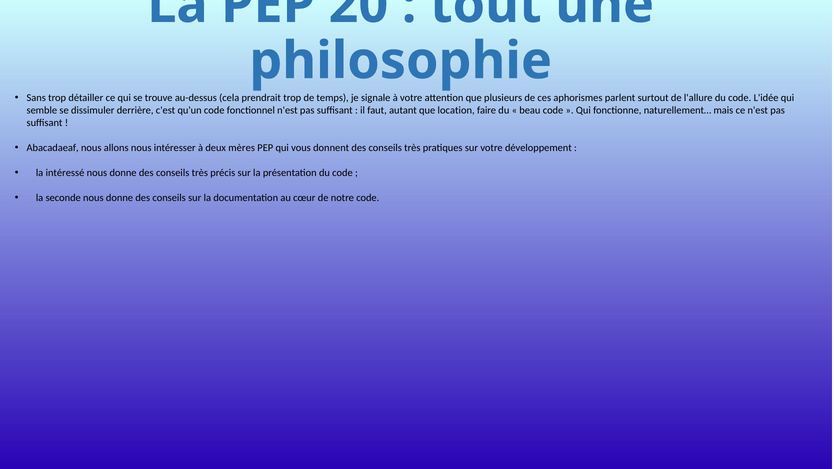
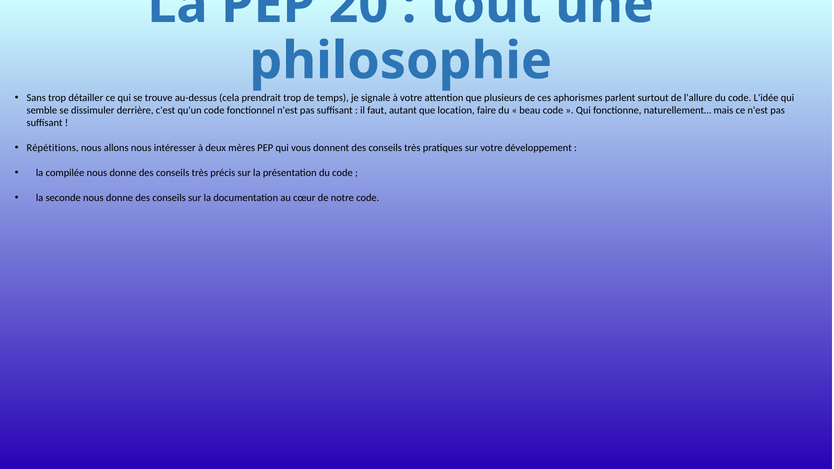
Abacadaeaf: Abacadaeaf -> Répétitions (53, 148)
intéressé: intéressé -> compilée (65, 173)
